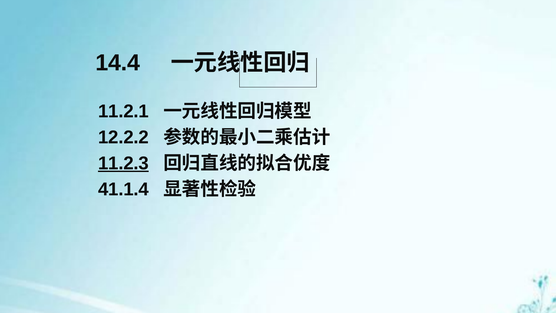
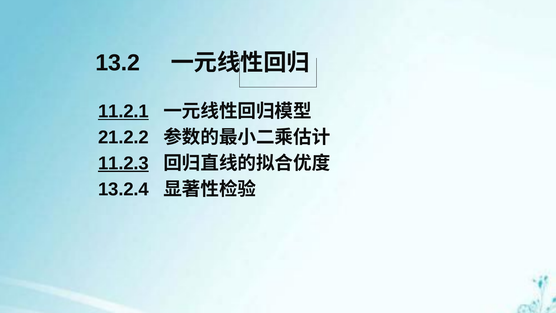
14.4: 14.4 -> 13.2 (118, 63)
11.2.1 underline: none -> present (123, 111)
12.2.2: 12.2.2 -> 21.2.2 (123, 137)
41.1.4: 41.1.4 -> 13.2.4 (123, 189)
